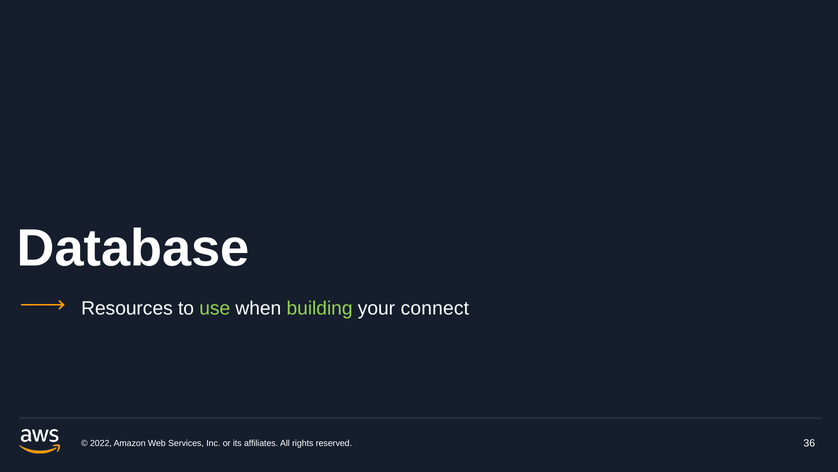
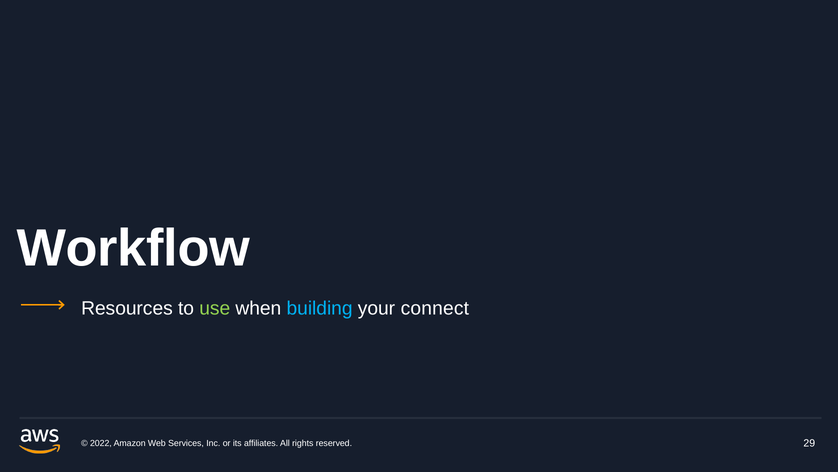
Database: Database -> Workflow (133, 248)
building colour: light green -> light blue (320, 308)
36: 36 -> 29 (809, 443)
